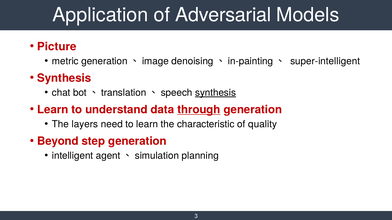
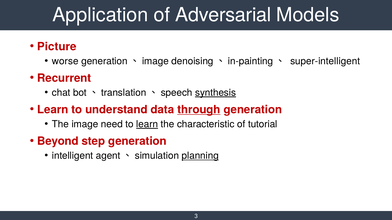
metric: metric -> worse (65, 61)
Synthesis: Synthesis -> Recurrent (64, 78)
layers: layers -> image (85, 124)
learn underline: none -> present (147, 124)
quality: quality -> tutorial (263, 124)
planning underline: none -> present (200, 156)
